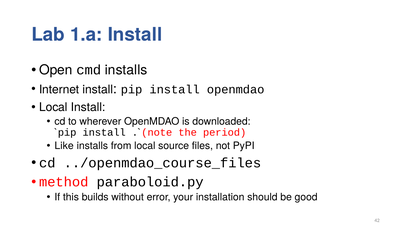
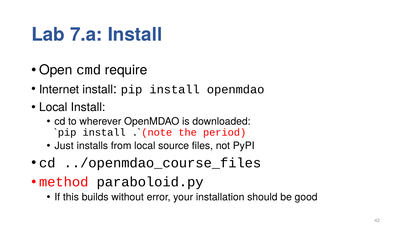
1.a: 1.a -> 7.a (86, 35)
cmd installs: installs -> require (126, 70)
Like: Like -> Just (64, 146)
